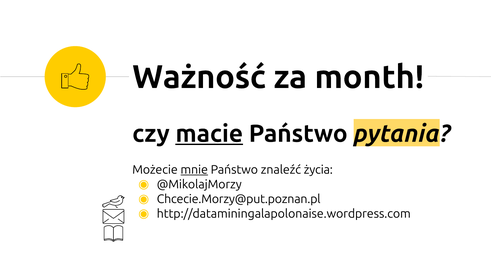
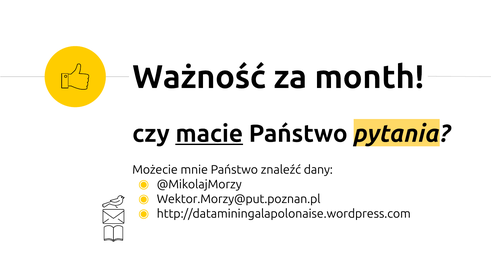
mnie underline: present -> none (194, 170)
życia: życia -> dany (318, 170)
Chcecie.Morzy@put.poznan.pl: Chcecie.Morzy@put.poznan.pl -> Wektor.Morzy@put.poznan.pl (239, 199)
